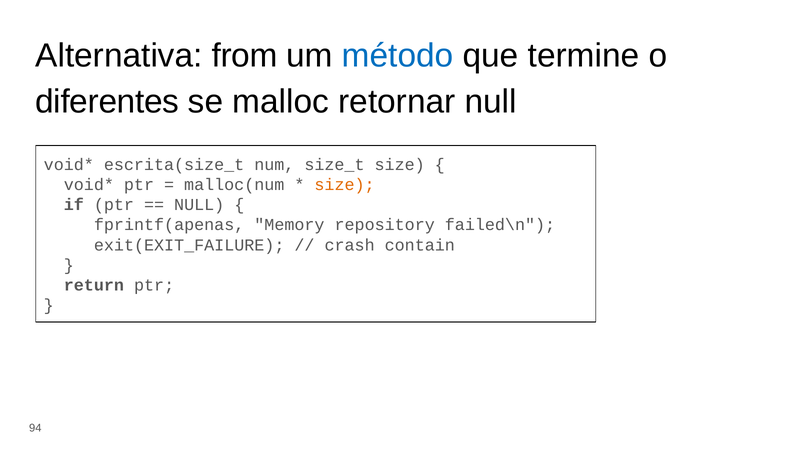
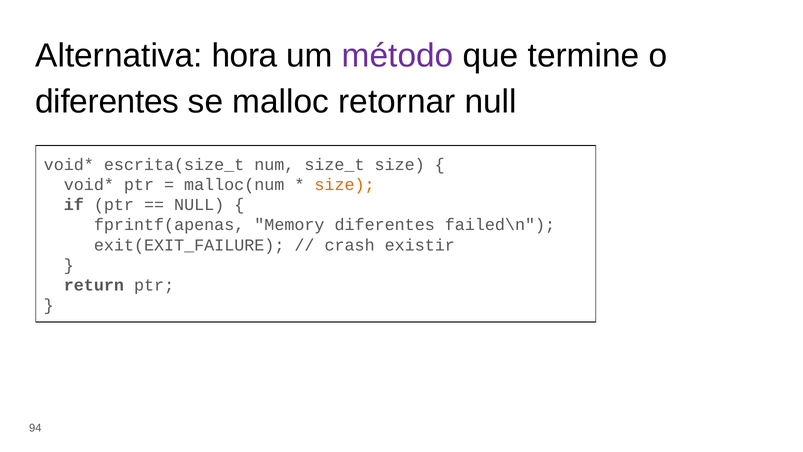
from: from -> hora (245, 55)
método colour: blue -> purple (398, 55)
Memory repository: repository -> diferentes (385, 225)
contain: contain -> existir (420, 245)
